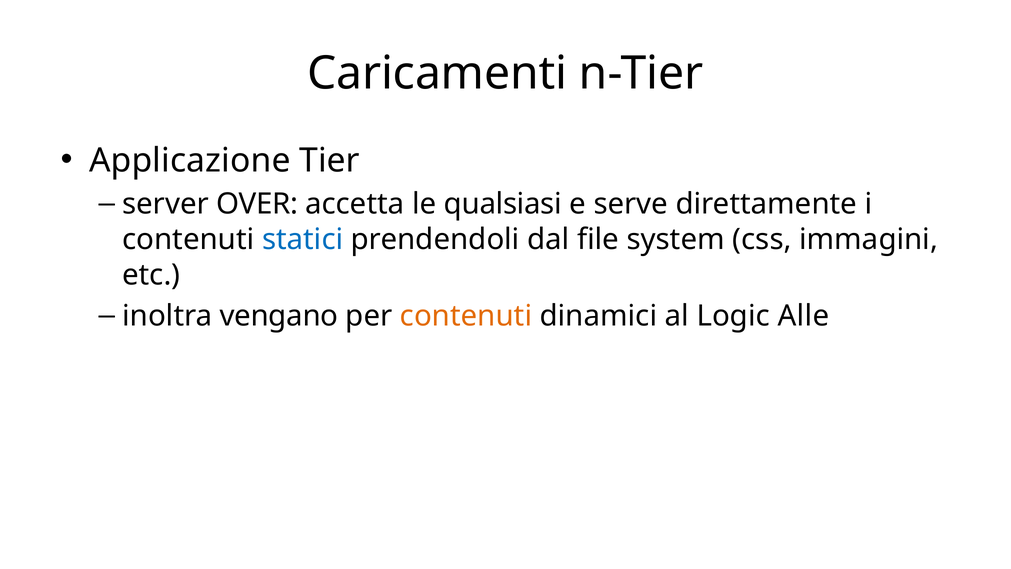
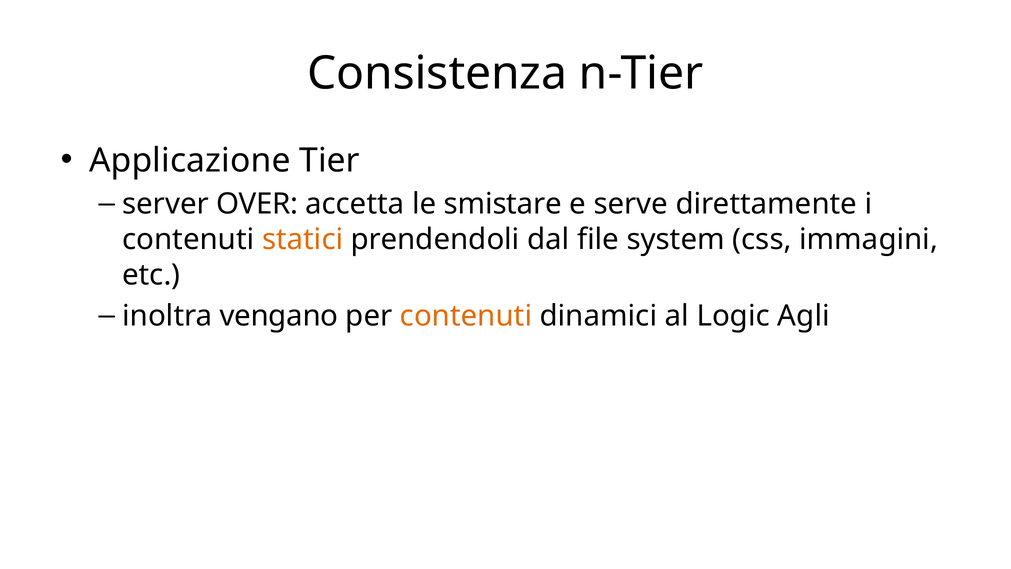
Caricamenti: Caricamenti -> Consistenza (437, 73)
qualsiasi: qualsiasi -> smistare (503, 204)
statici colour: blue -> orange (303, 239)
Alle: Alle -> Agli (804, 316)
